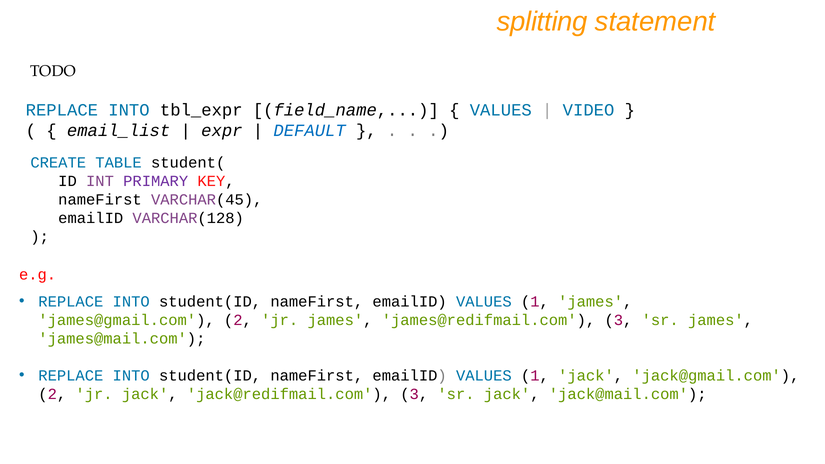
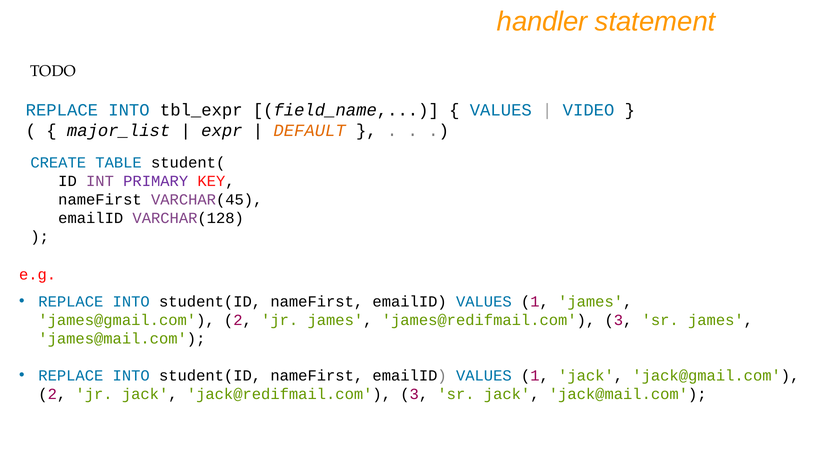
splitting: splitting -> handler (542, 21)
email_list: email_list -> major_list (119, 131)
DEFAULT colour: blue -> orange (310, 131)
